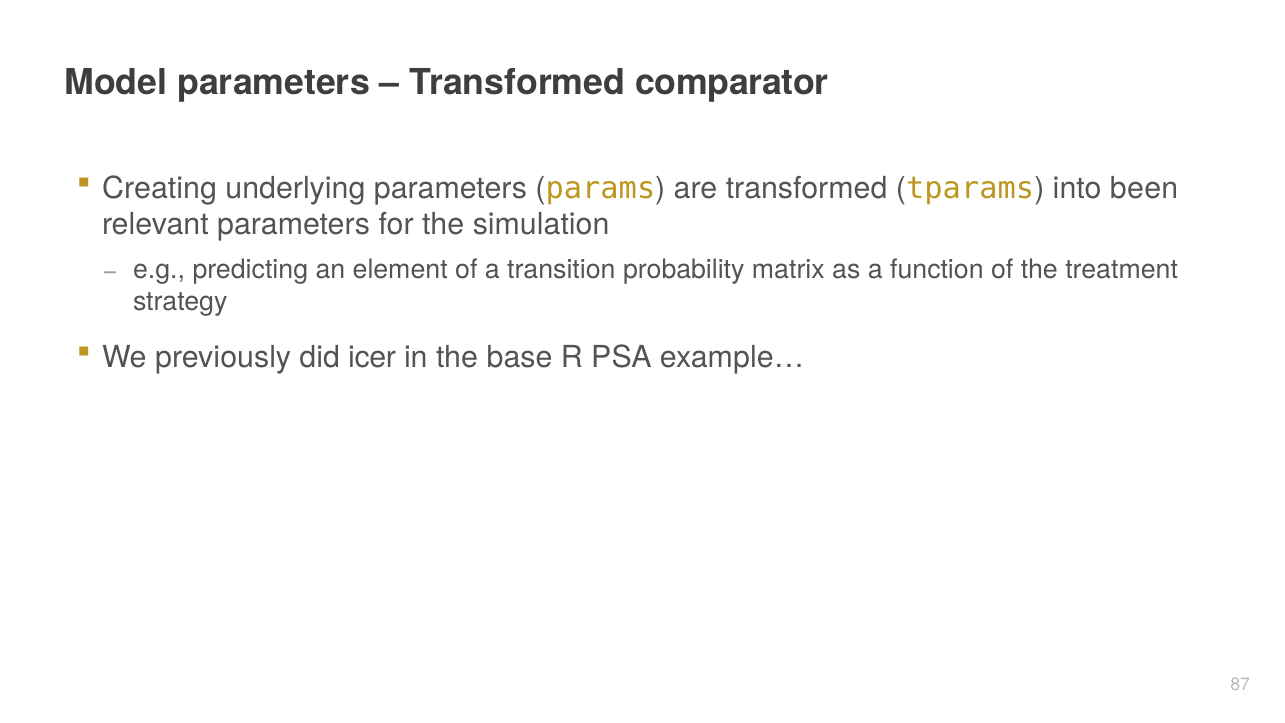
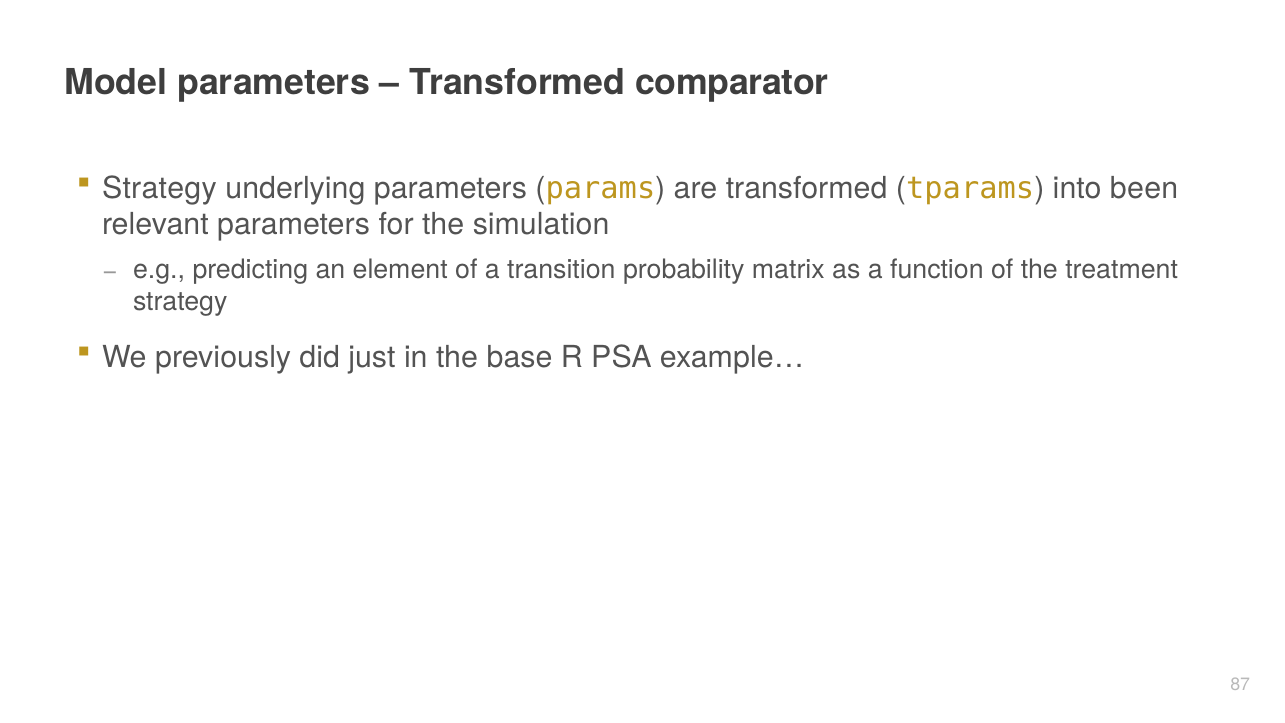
Creating: Creating -> Strategy (159, 188)
icer: icer -> just (372, 358)
